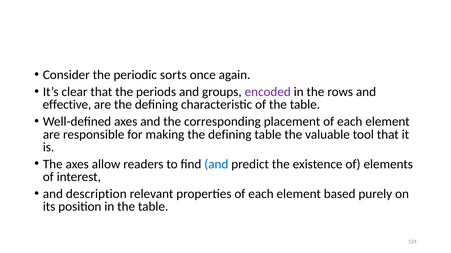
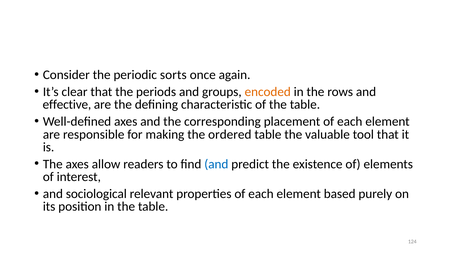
encoded colour: purple -> orange (268, 92)
making the defining: defining -> ordered (230, 135)
description: description -> sociological (96, 194)
